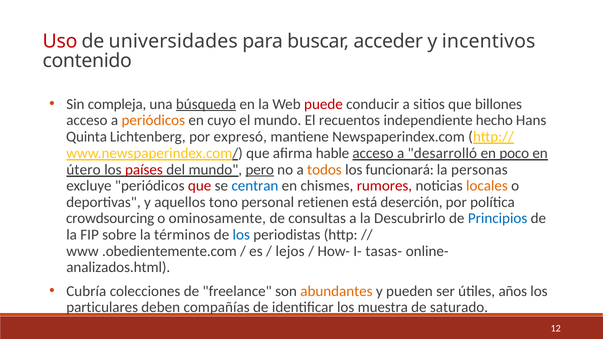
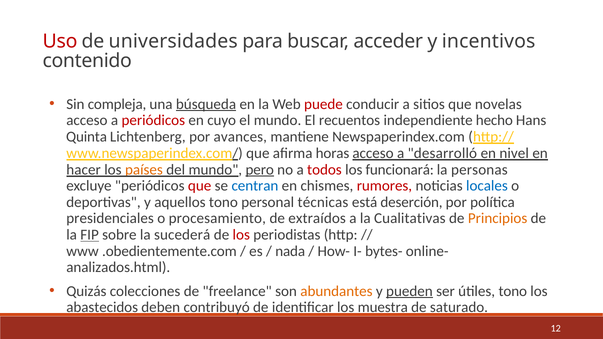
billones: billones -> novelas (498, 104)
periódicos colour: orange -> red (153, 120)
expresó: expresó -> avances (240, 137)
hable: hable -> horas (333, 153)
poco: poco -> nivel (514, 153)
útero: útero -> hacer (84, 170)
países colour: red -> orange (144, 170)
todos colour: orange -> red (324, 170)
locales colour: orange -> blue (487, 186)
retienen: retienen -> técnicas (323, 202)
crowdsourcing: crowdsourcing -> presidenciales (110, 219)
ominosamente: ominosamente -> procesamiento (217, 219)
consultas: consultas -> extraídos (317, 219)
Descubrirlo: Descubrirlo -> Cualitativas (410, 219)
Principios colour: blue -> orange (498, 219)
FIP underline: none -> present (90, 235)
términos: términos -> sucederá (182, 235)
los colour: blue -> red (241, 235)
lejos: lejos -> nada (290, 251)
tasas-: tasas- -> bytes- (384, 251)
Cubría: Cubría -> Quizás (86, 291)
pueden underline: none -> present (409, 291)
útiles años: años -> tono (513, 291)
particulares: particulares -> abastecidos (102, 308)
compañías: compañías -> contribuyó (217, 308)
